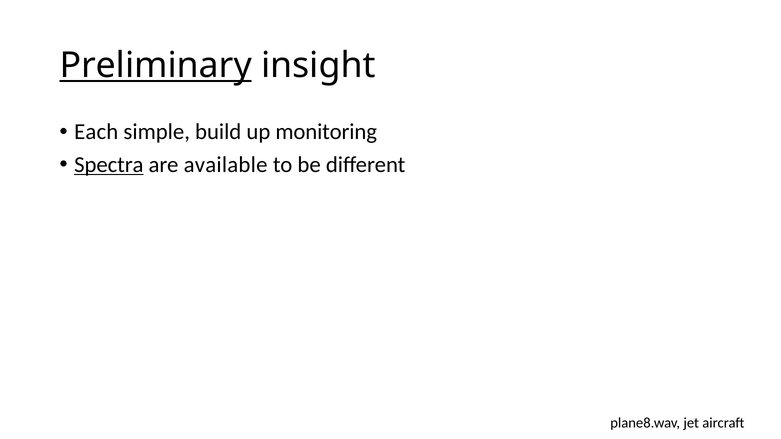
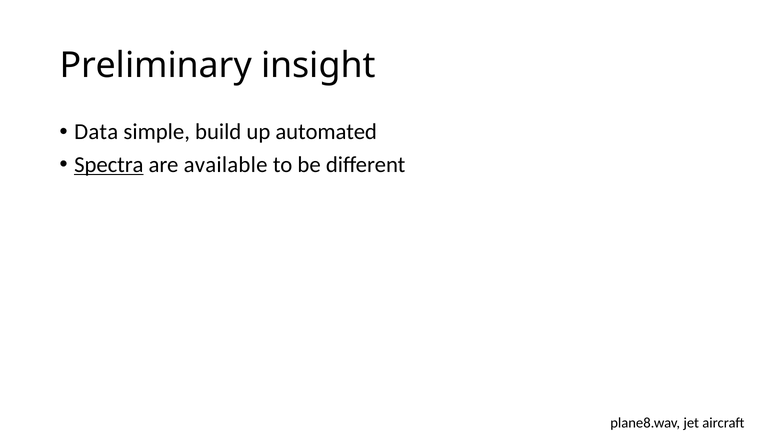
Preliminary underline: present -> none (156, 66)
Each: Each -> Data (96, 132)
monitoring: monitoring -> automated (326, 132)
